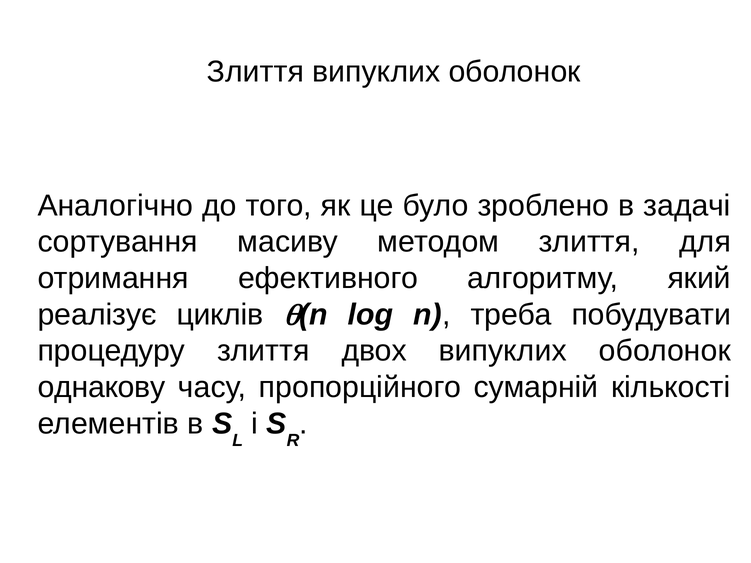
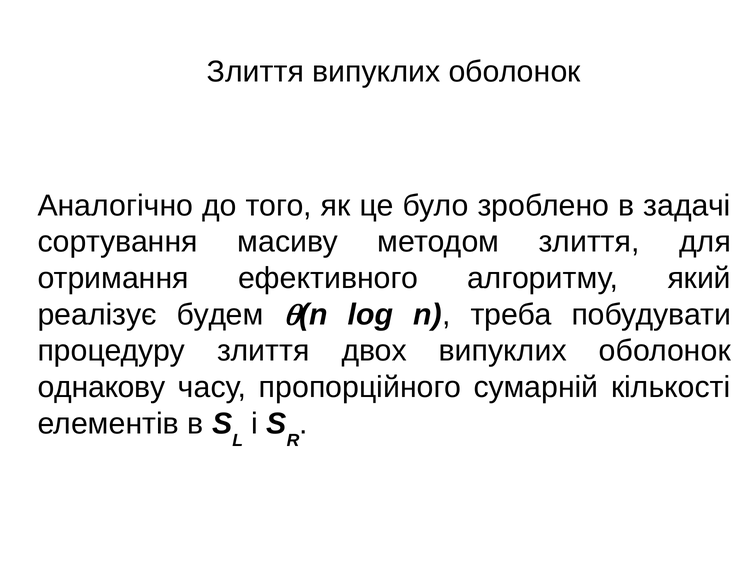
циклів: циклів -> будем (220, 315)
